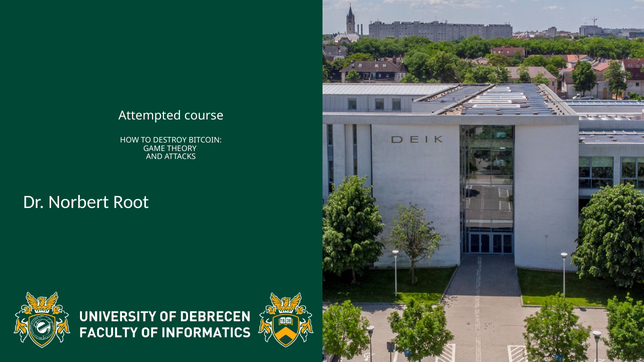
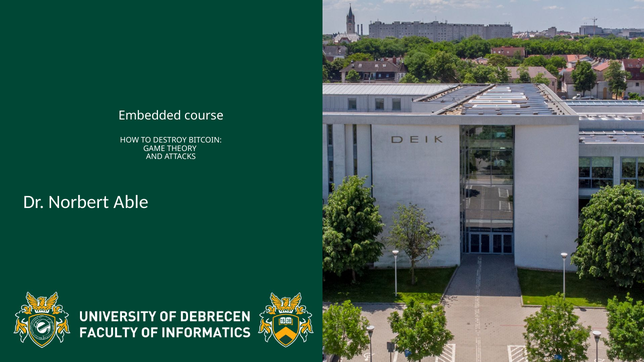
Attempted: Attempted -> Embedded (150, 116)
Root: Root -> Able (131, 202)
